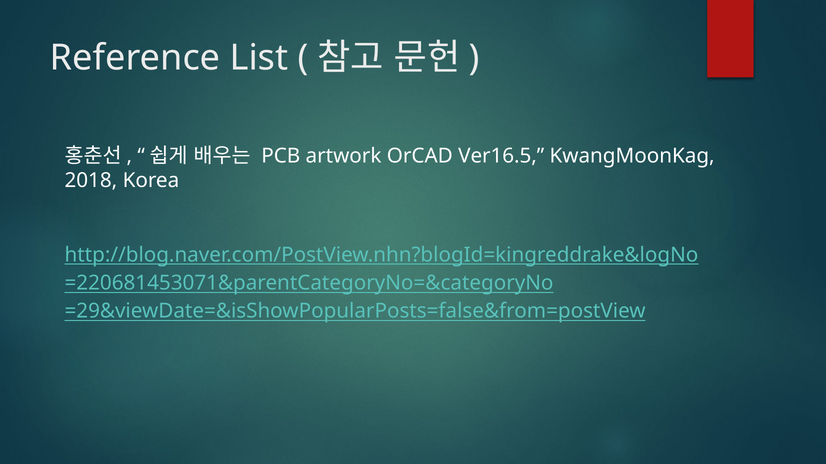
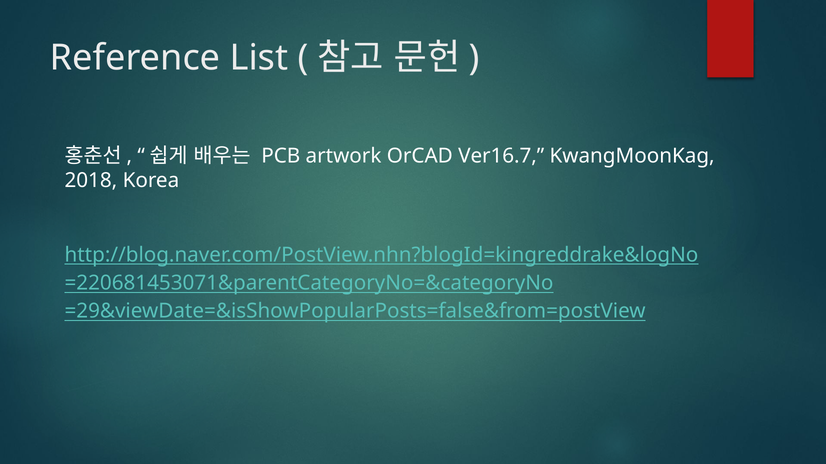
Ver16.5: Ver16.5 -> Ver16.7 (501, 156)
